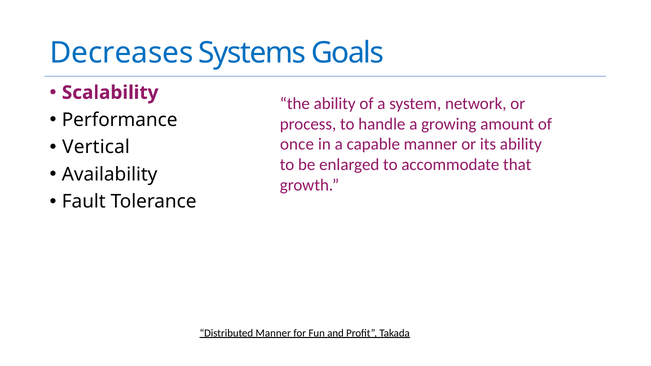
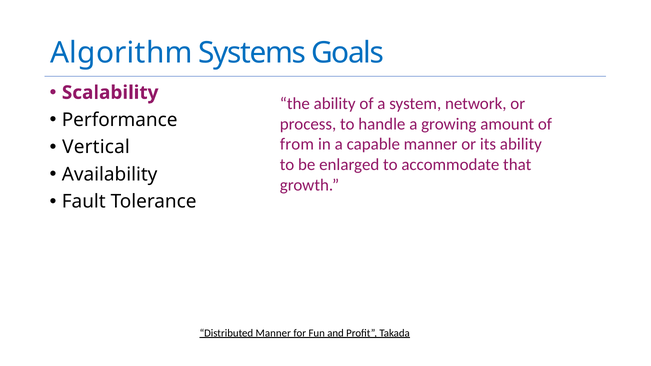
Decreases: Decreases -> Algorithm (121, 53)
once: once -> from (297, 144)
